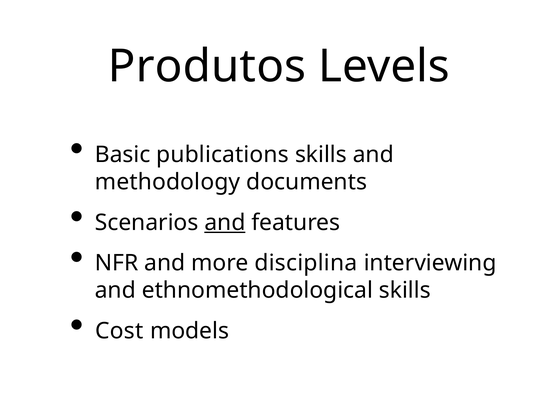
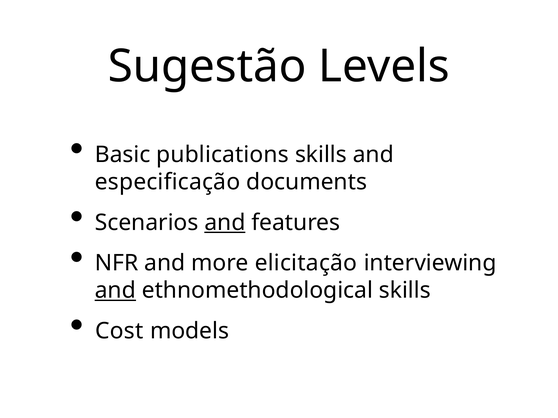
Produtos: Produtos -> Sugestão (207, 66)
methodology: methodology -> especificação (168, 182)
disciplina: disciplina -> elicitação (306, 263)
and underline: none -> present (115, 291)
